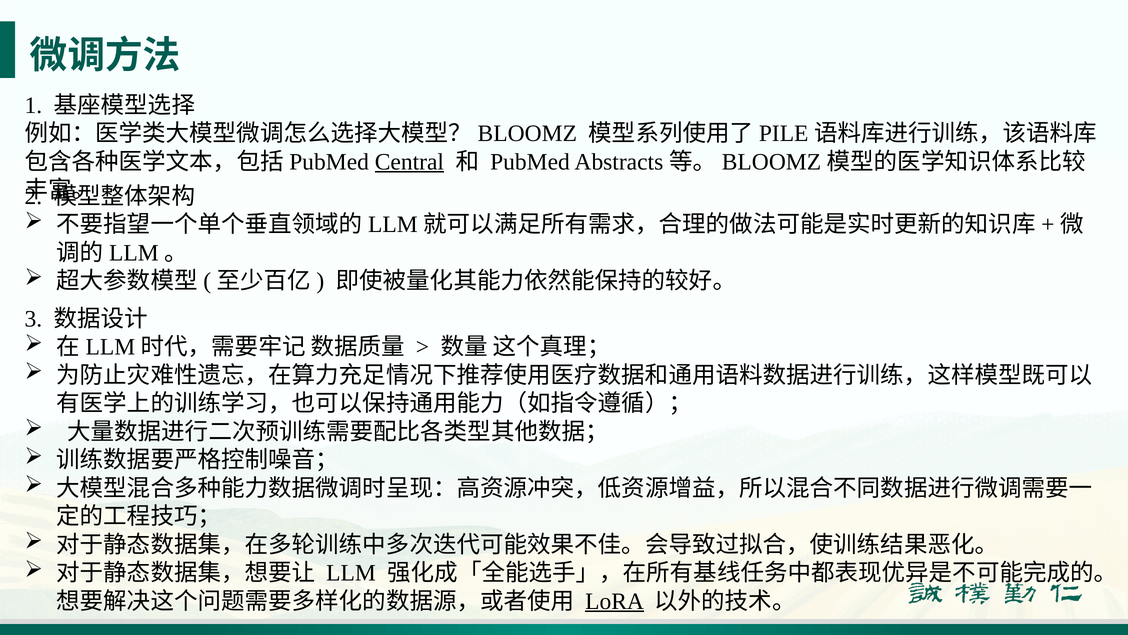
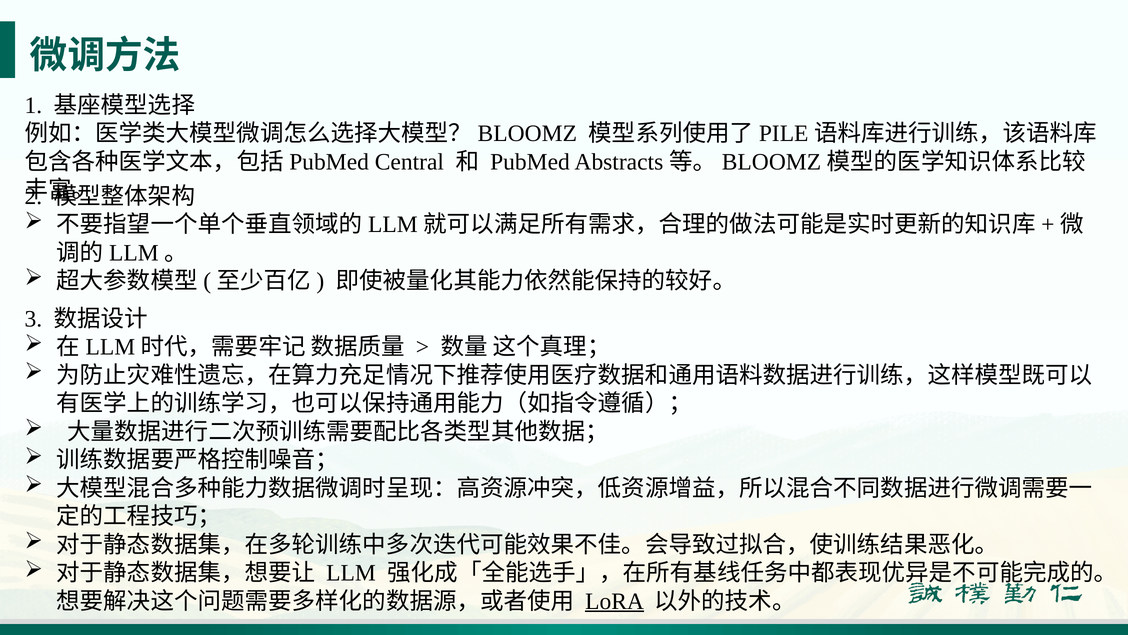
Central underline: present -> none (409, 162)
